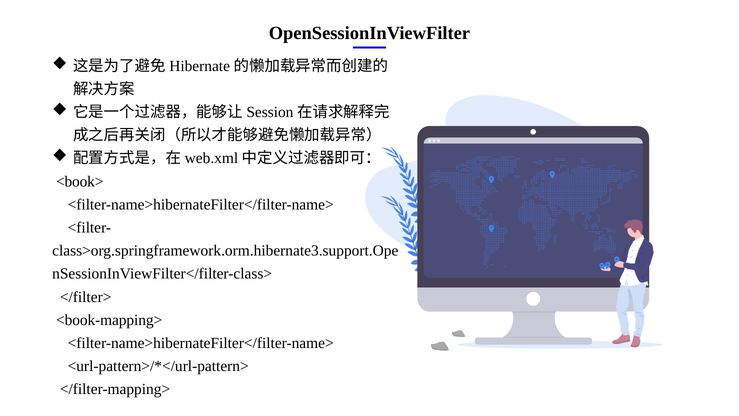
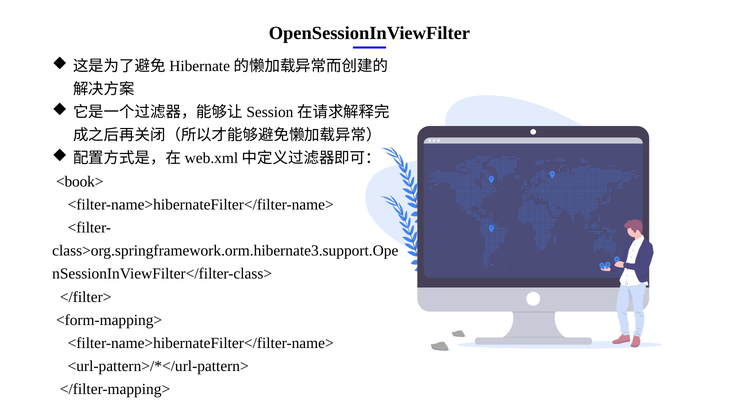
<book-mapping>: <book-mapping> -> <form-mapping> (109, 320)
